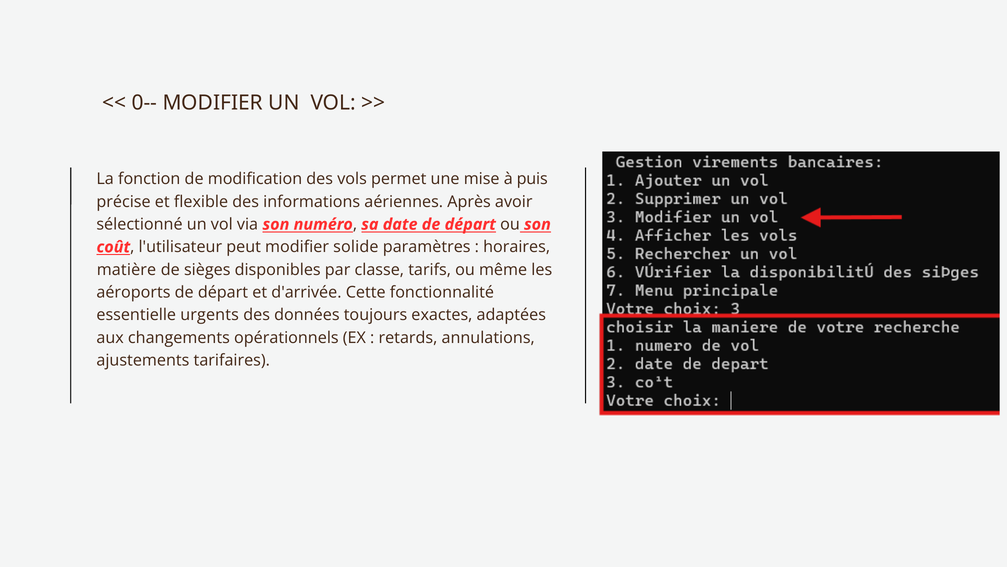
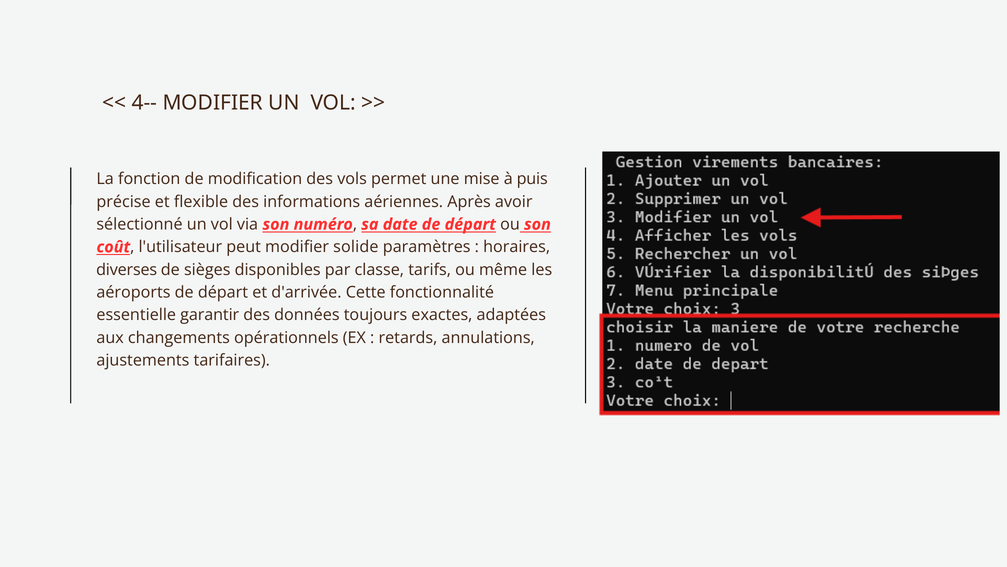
0--: 0-- -> 4-- (144, 103)
matière: matière -> diverses (127, 269)
urgents: urgents -> garantir (210, 315)
